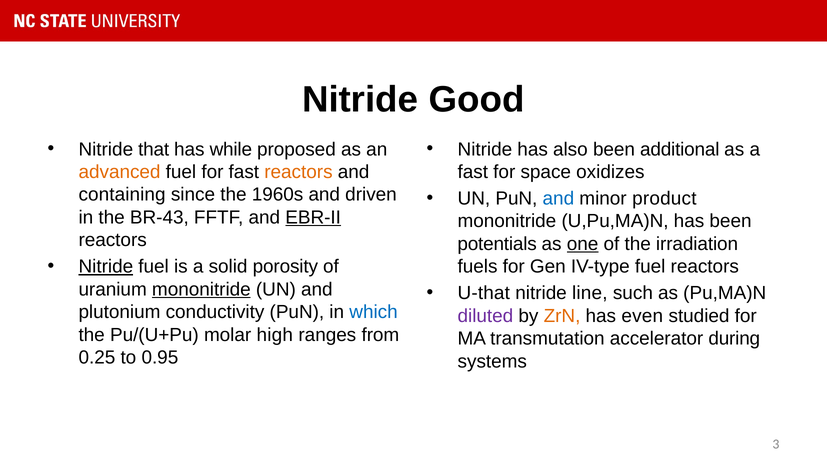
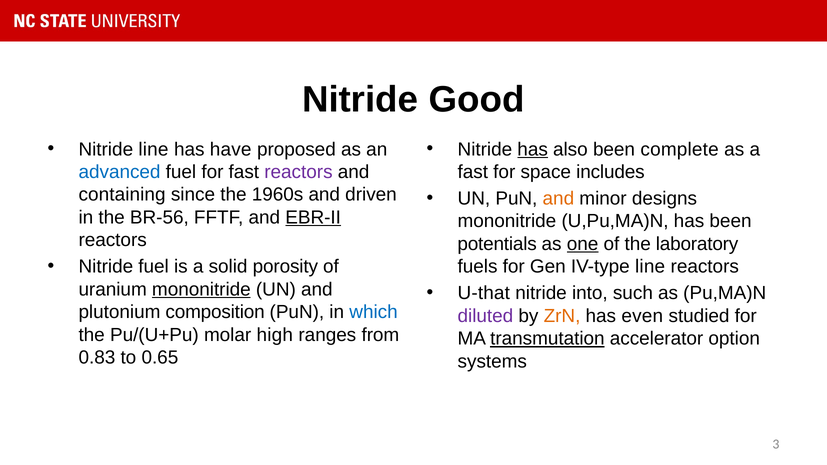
Nitride that: that -> line (153, 149)
while: while -> have (231, 149)
has underline: none -> present (533, 149)
additional: additional -> complete (680, 149)
advanced colour: orange -> blue (120, 172)
reactors colour: orange -> purple (298, 172)
oxidizes: oxidizes -> includes (610, 172)
and colour: blue -> orange (558, 199)
product: product -> designs (664, 199)
BR-43: BR-43 -> BR-56 (159, 218)
irradiation: irradiation -> laboratory (697, 244)
Nitride underline: present -> none (106, 267)
IV-type fuel: fuel -> line (650, 267)
line: line -> into (590, 293)
conductivity: conductivity -> composition (215, 312)
transmutation underline: none -> present (547, 339)
during: during -> option (734, 339)
0.25: 0.25 -> 0.83 (97, 358)
0.95: 0.95 -> 0.65 (160, 358)
